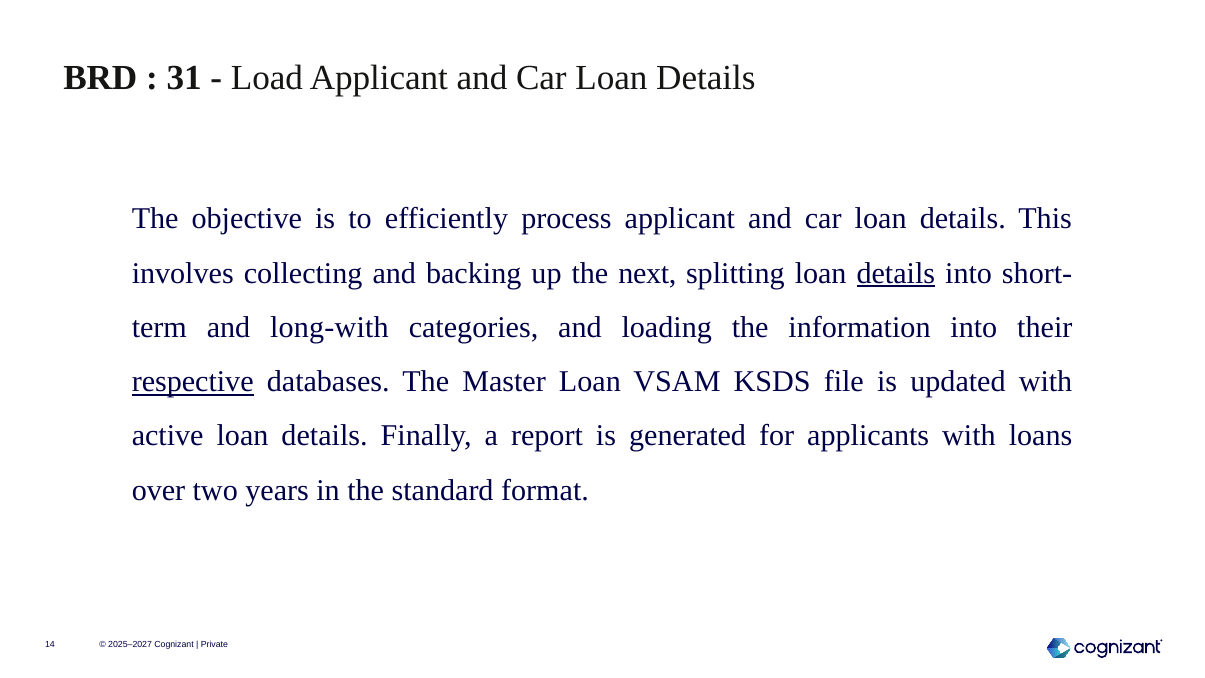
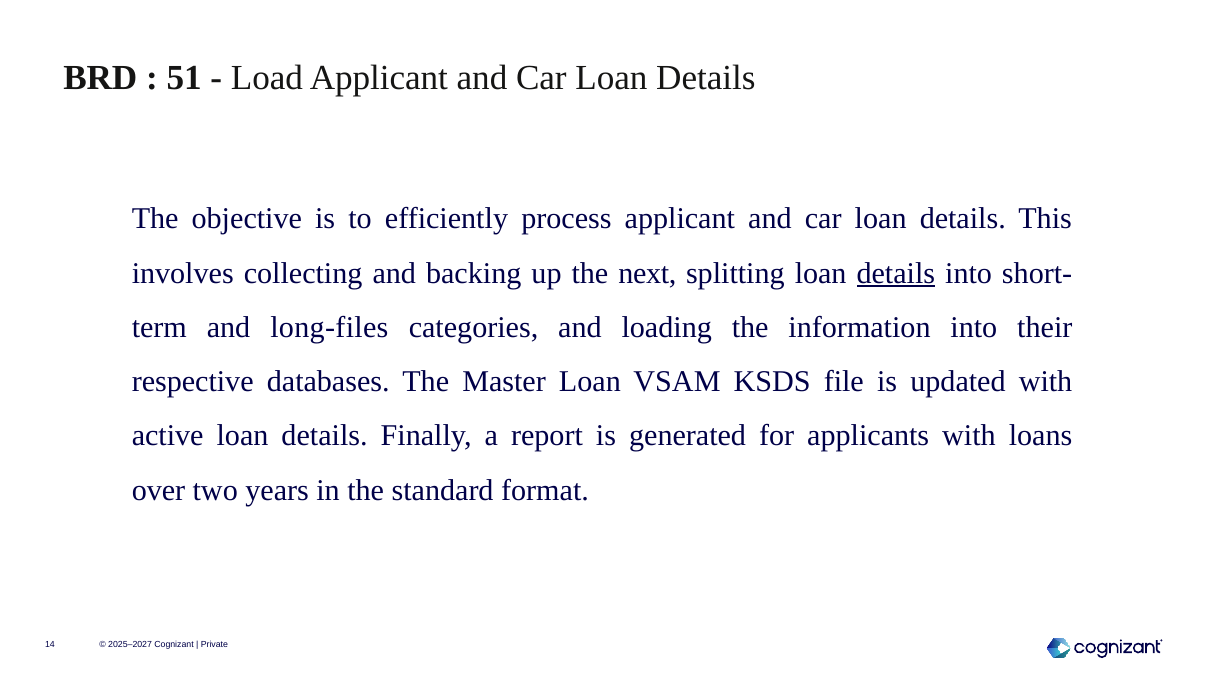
31: 31 -> 51 (184, 78)
long-with: long-with -> long-files (329, 327)
respective underline: present -> none (193, 382)
